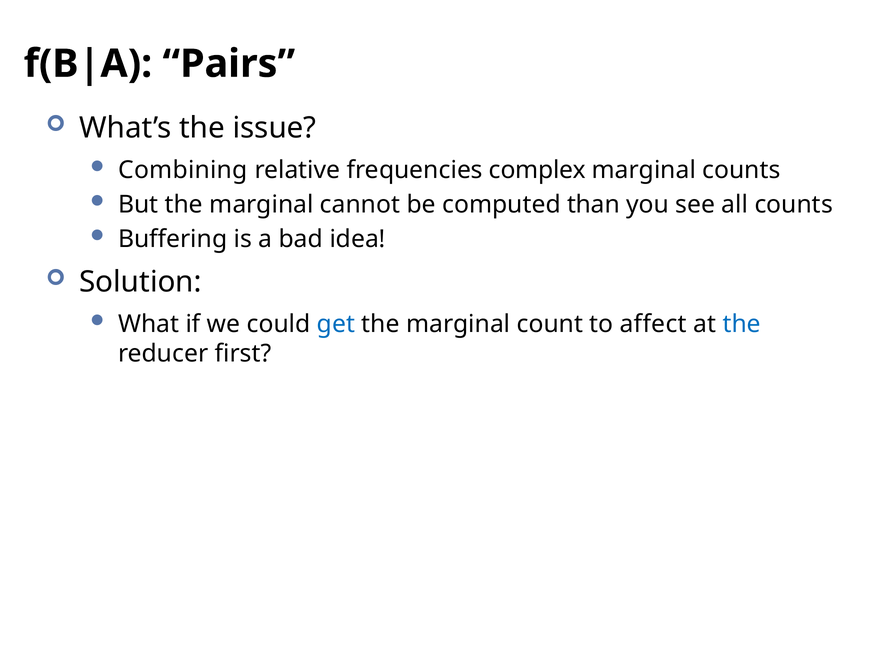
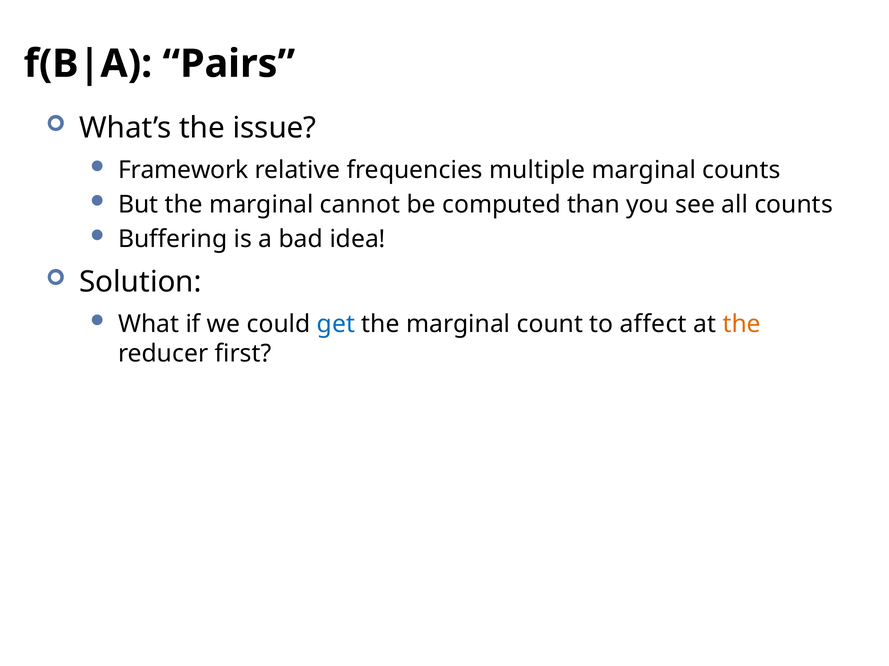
Combining: Combining -> Framework (183, 170)
complex: complex -> multiple (537, 170)
the colour: blue -> orange (742, 324)
